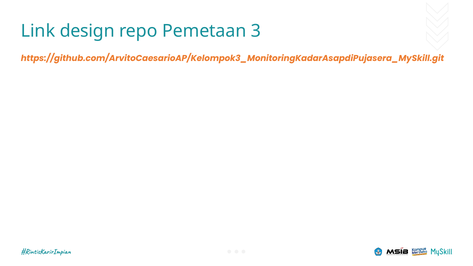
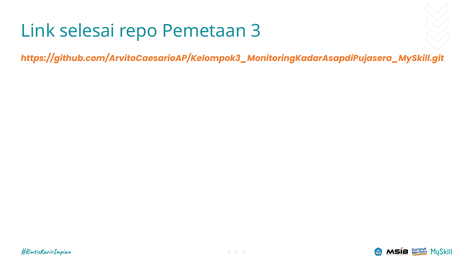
design: design -> selesai (87, 31)
